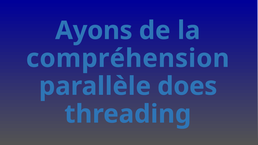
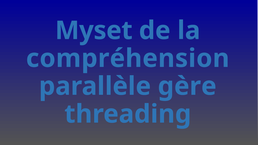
Ayons: Ayons -> Myset (94, 31)
does: does -> gère (187, 86)
